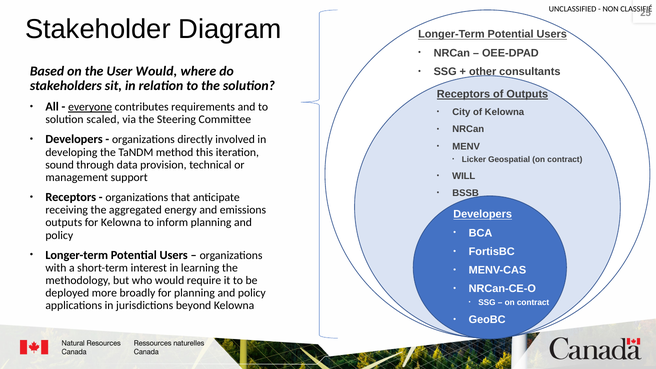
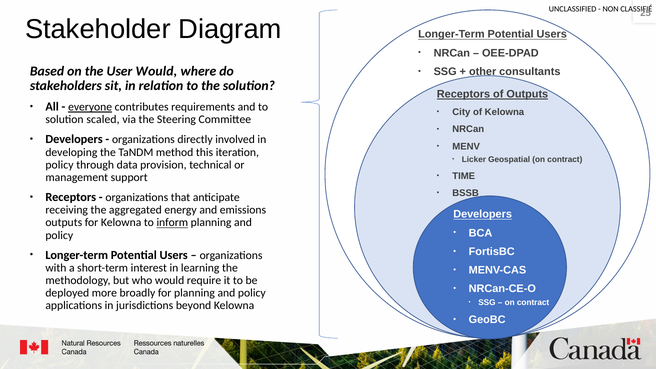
sound: sound -> policy (60, 165)
WILL: WILL -> TIME (464, 176)
inform underline: none -> present (172, 223)
